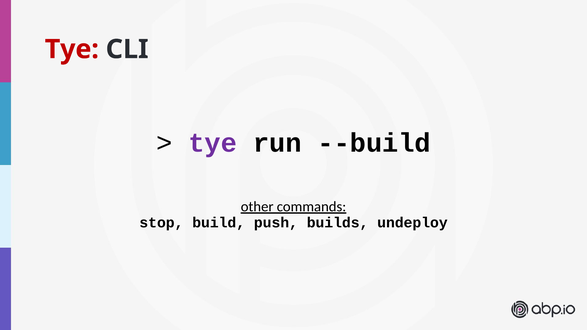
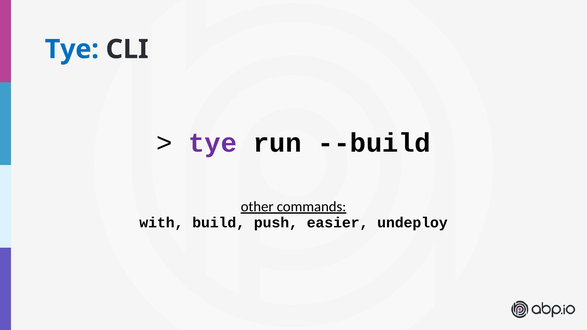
Tye colour: red -> blue (72, 49)
stop: stop -> with (161, 223)
builds: builds -> easier (338, 223)
